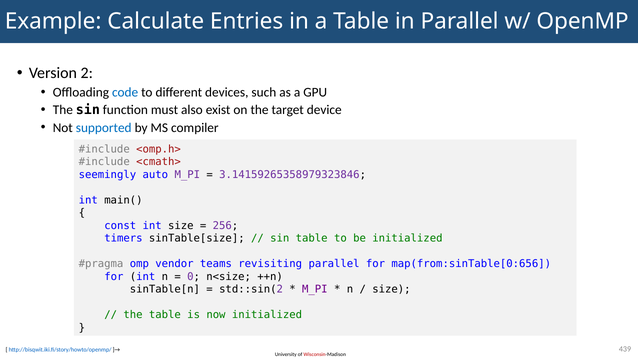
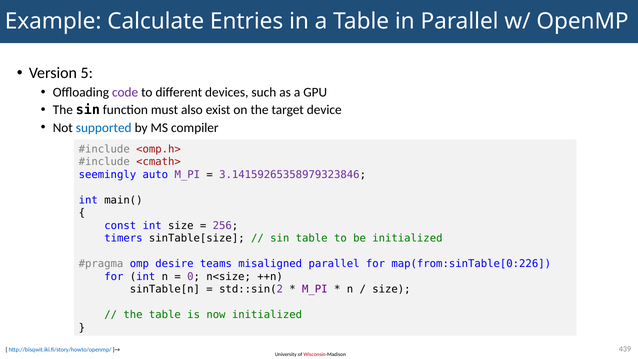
2: 2 -> 5 (87, 73)
code colour: blue -> purple (125, 92)
vendor: vendor -> desire (174, 264)
revisiting: revisiting -> misaligned (270, 264)
map(from:sinTable[0:656: map(from:sinTable[0:656 -> map(from:sinTable[0:226 (471, 264)
